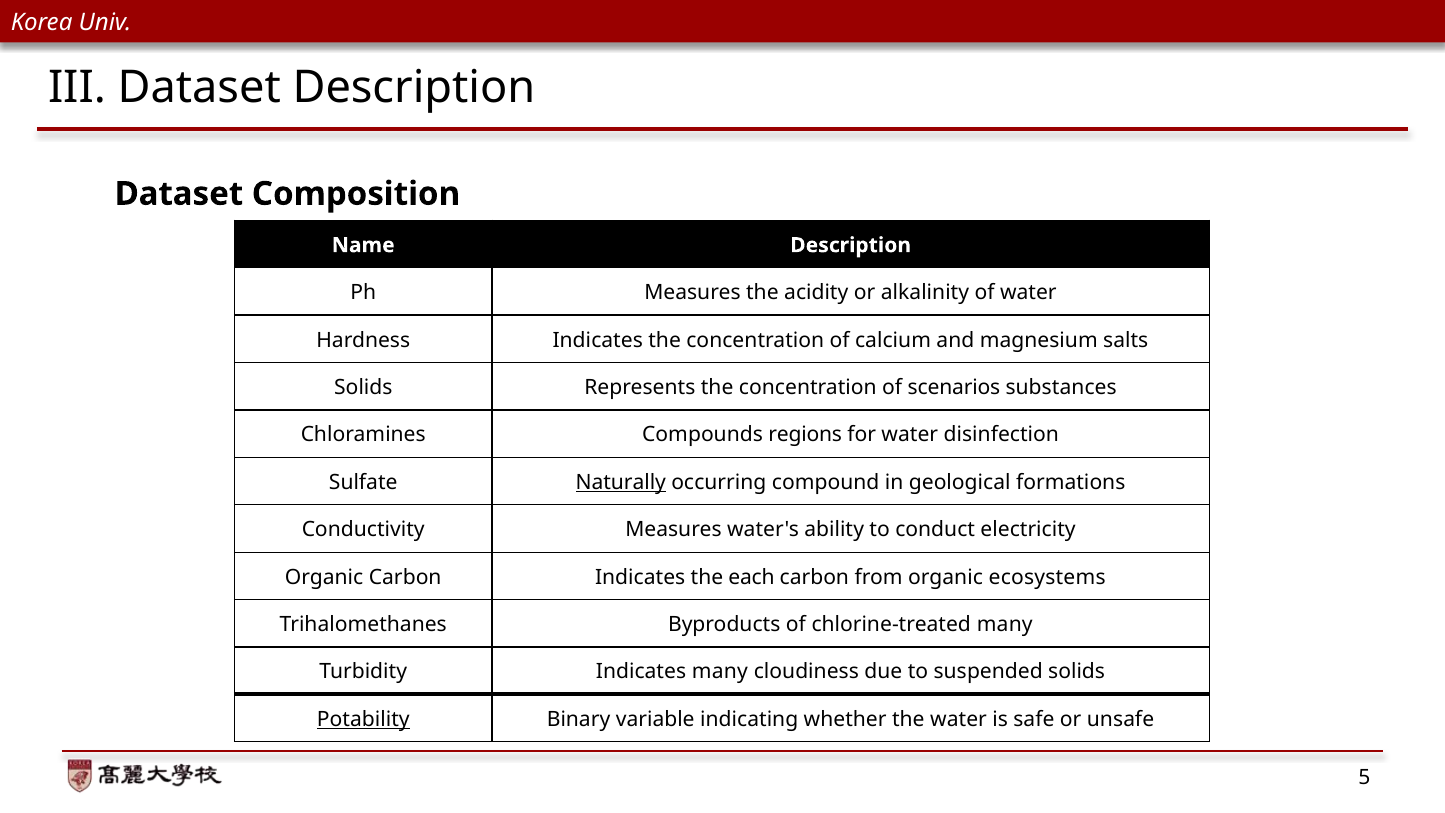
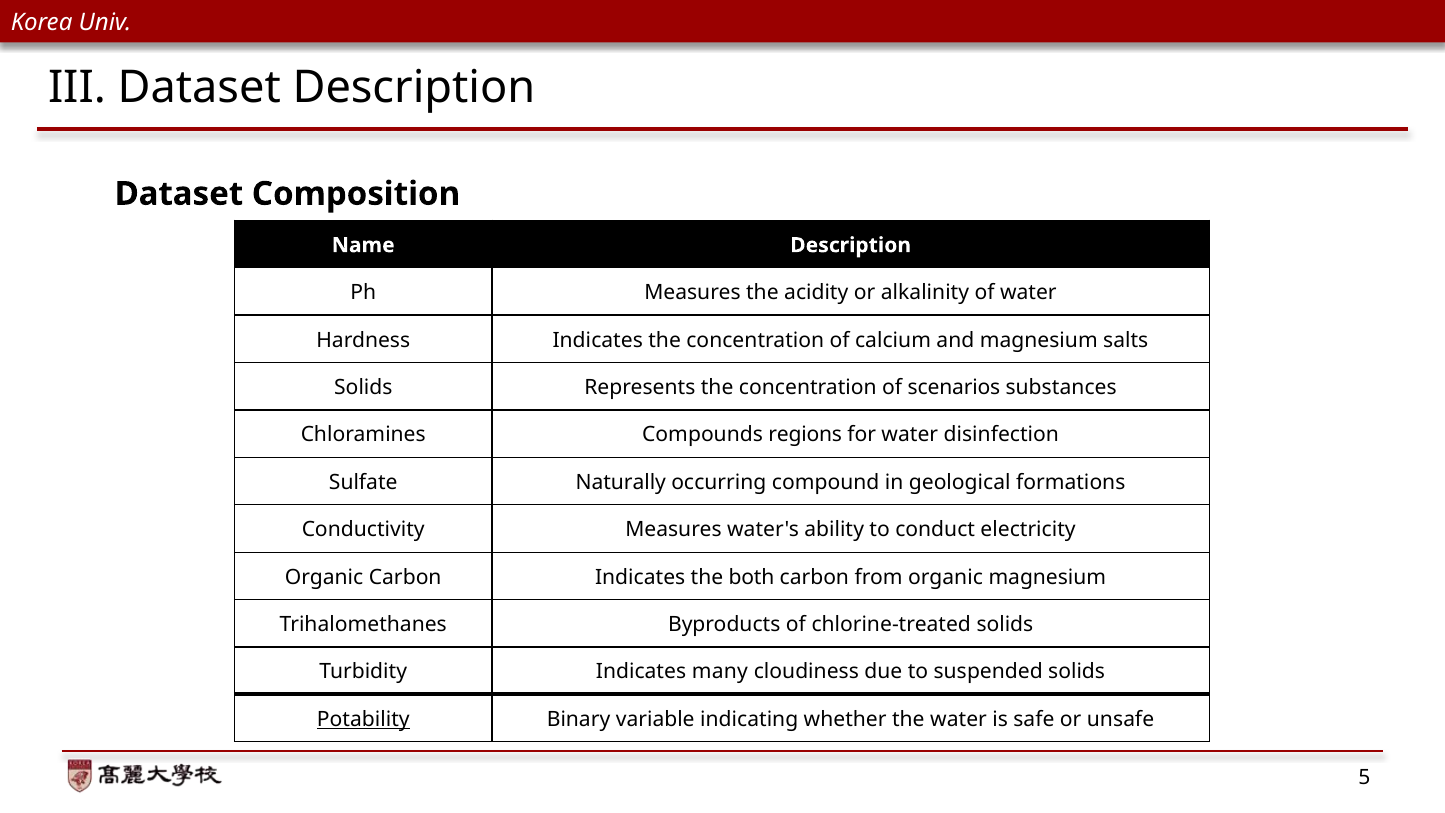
Naturally underline: present -> none (621, 482)
each: each -> both (752, 577)
organic ecosystems: ecosystems -> magnesium (1047, 577)
chlorine-treated many: many -> solids (1005, 624)
